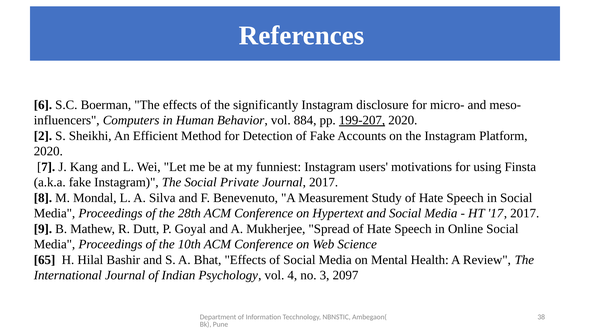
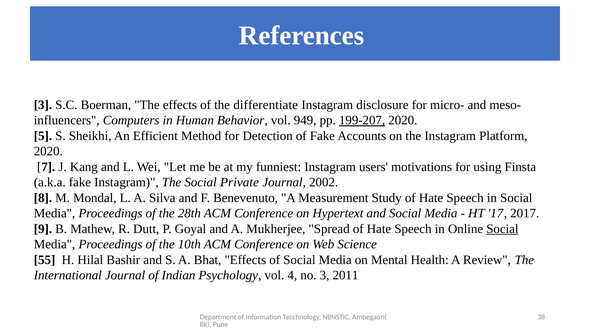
6: 6 -> 3 (43, 105)
significantly: significantly -> differentiate (266, 105)
884: 884 -> 949 (305, 120)
2: 2 -> 5 (43, 136)
Journal 2017: 2017 -> 2002 (324, 182)
Social underline: none -> present (502, 229)
65: 65 -> 55 (45, 260)
2097: 2097 -> 2011 (346, 275)
